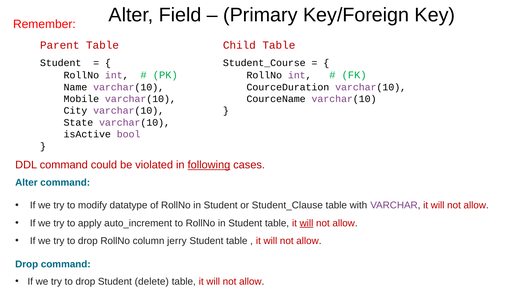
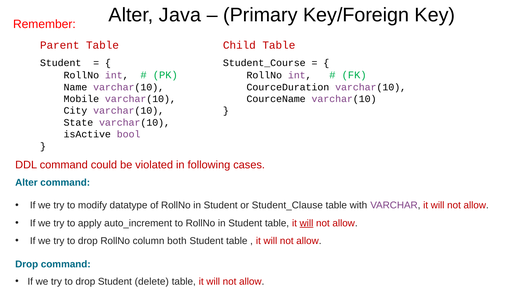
Field: Field -> Java (180, 15)
following underline: present -> none (209, 165)
jerry: jerry -> both (177, 241)
